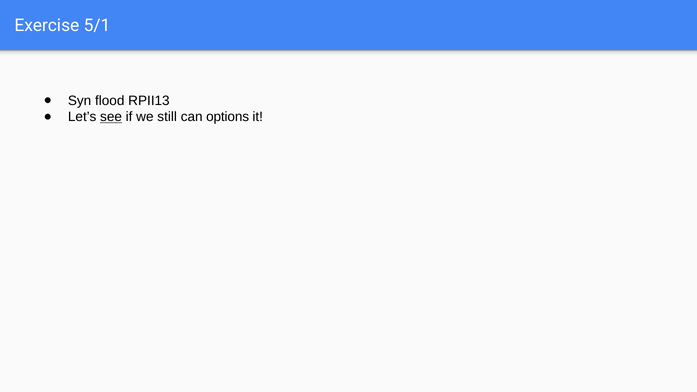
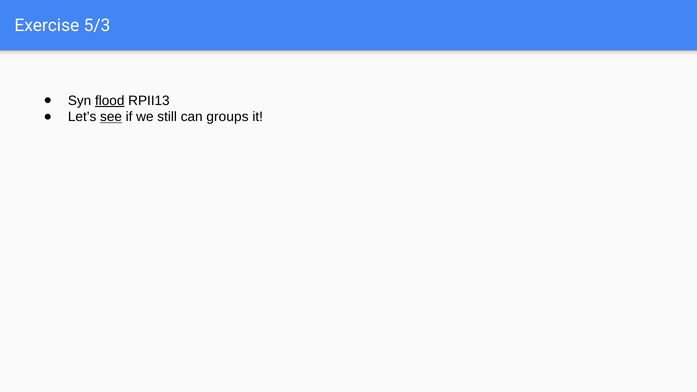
5/1: 5/1 -> 5/3 (97, 25)
flood underline: none -> present (110, 101)
options: options -> groups (227, 117)
